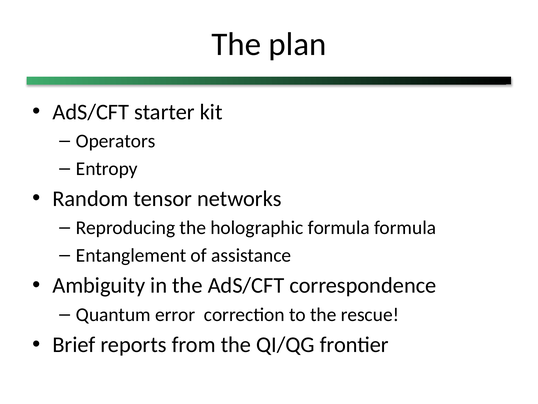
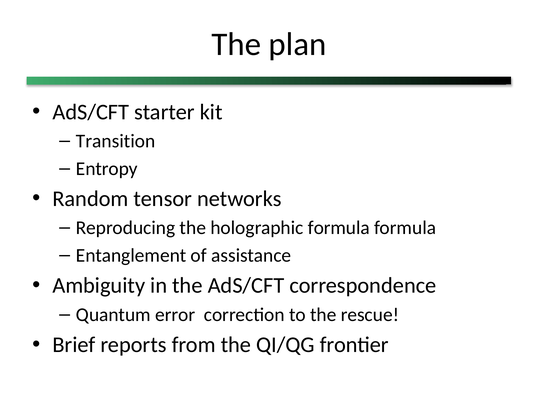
Operators: Operators -> Transition (116, 141)
